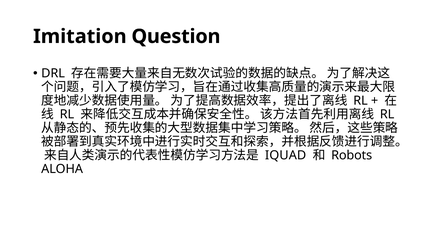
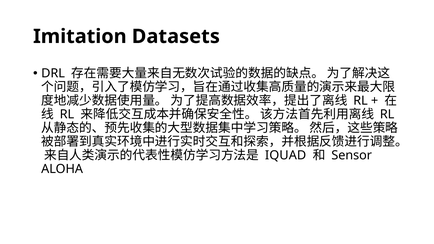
Question: Question -> Datasets (176, 36)
Robots: Robots -> Sensor (352, 155)
